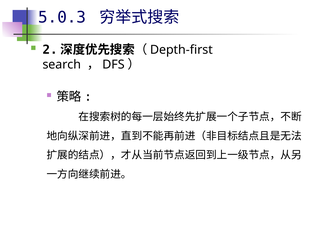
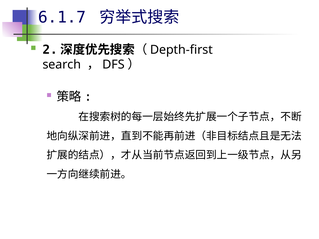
5.0.3: 5.0.3 -> 6.1.7 (62, 17)
